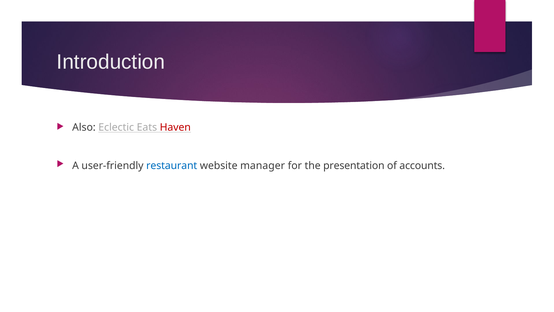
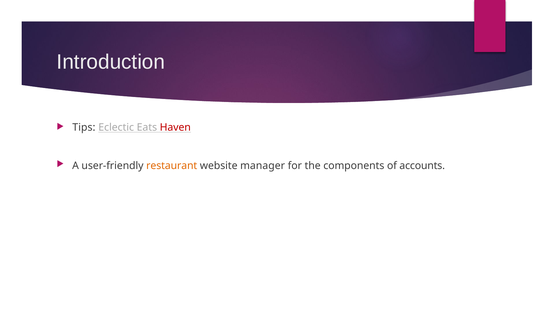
Also: Also -> Tips (84, 127)
restaurant colour: blue -> orange (172, 165)
presentation: presentation -> components (354, 165)
